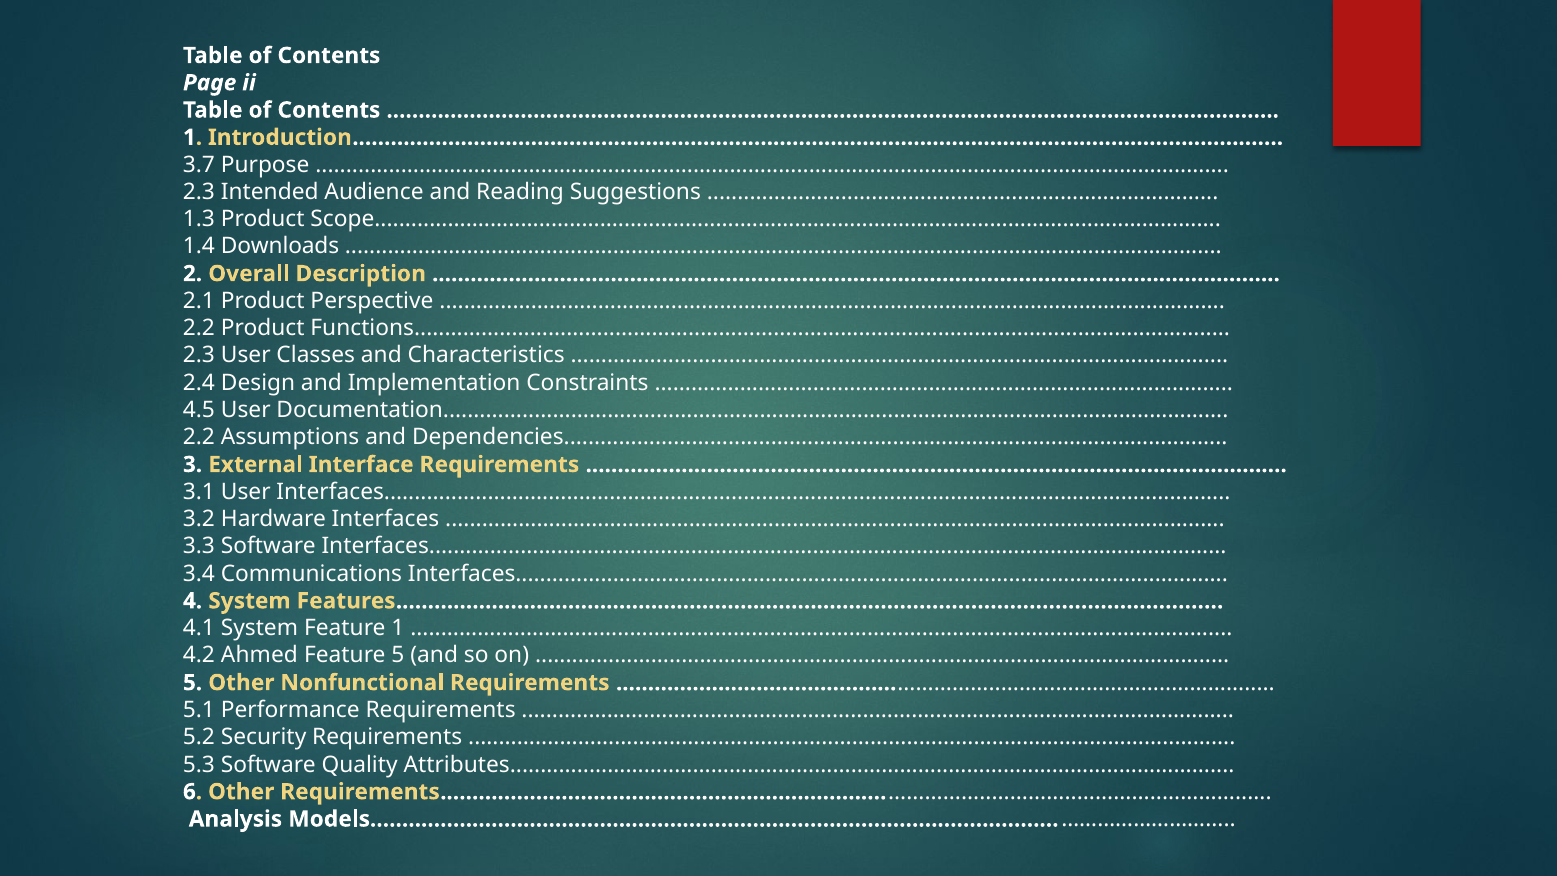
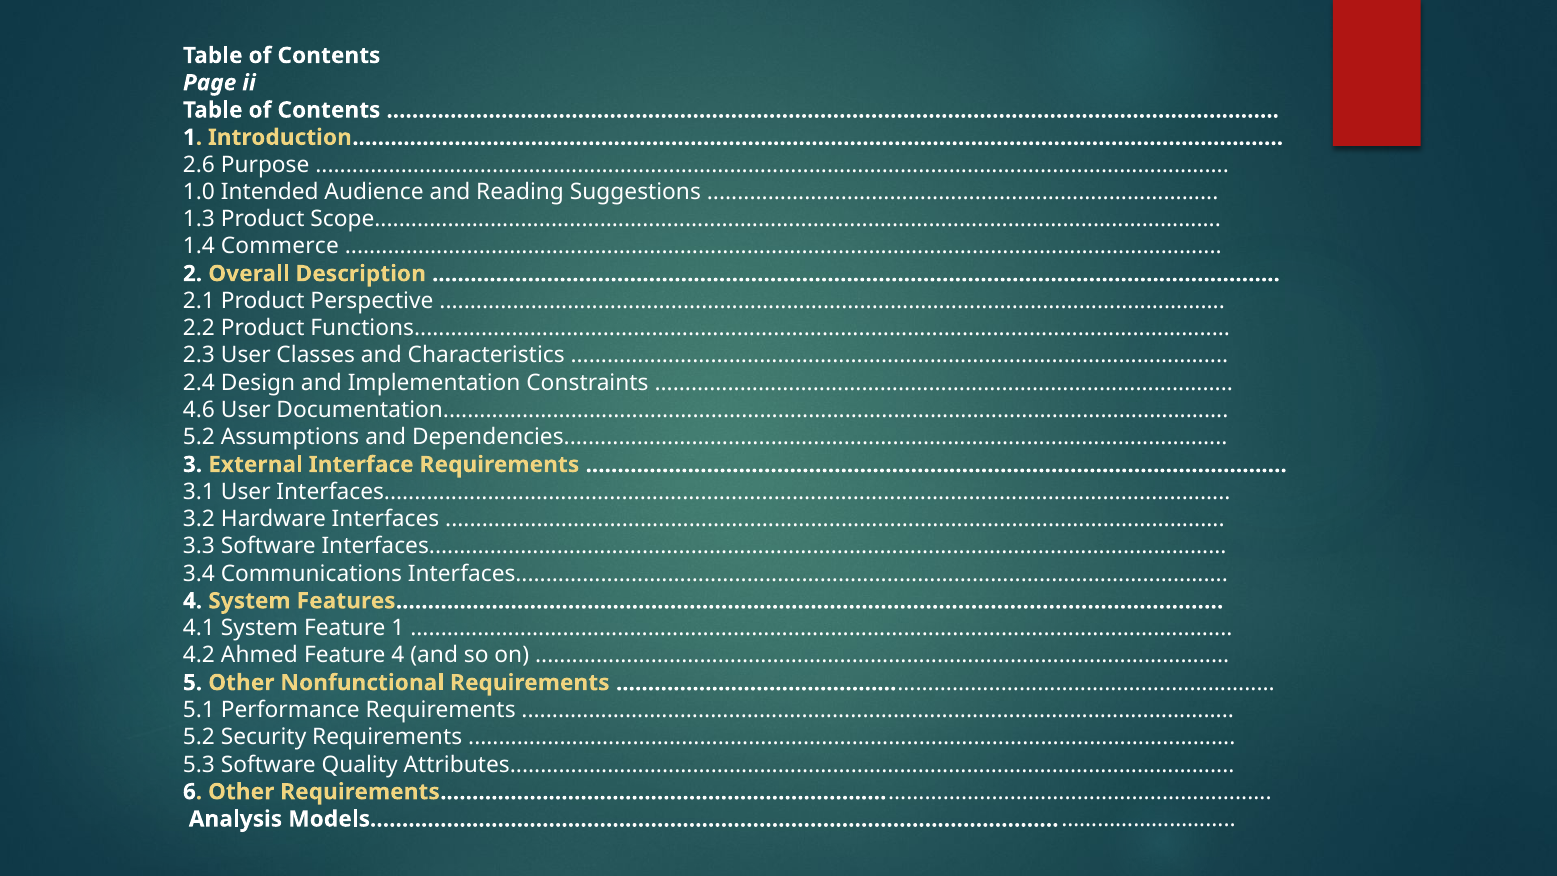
3.7: 3.7 -> 2.6 (199, 165)
2.3: 2.3 -> 1.0 (199, 192)
Downloads: Downloads -> Commerce (280, 246)
4.5: 4.5 -> 4.6 (199, 410)
2.2: 2.2 -> 5.2 (199, 437)
Feature 5: 5 -> 4 (398, 655)
